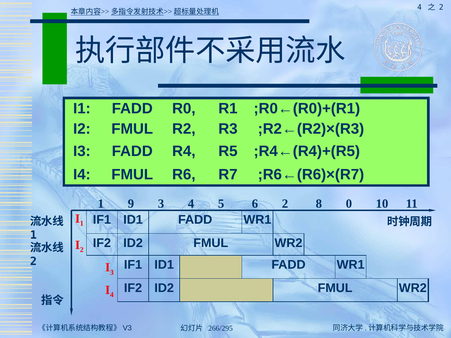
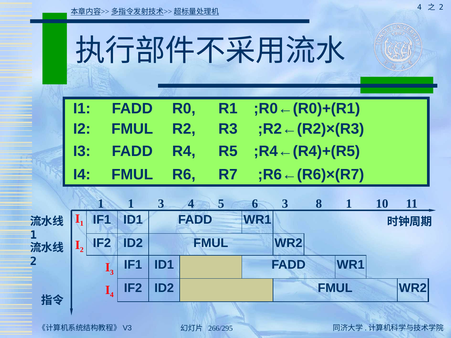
1 9: 9 -> 1 (131, 204)
6 2: 2 -> 3 (285, 204)
8 0: 0 -> 1 (349, 204)
